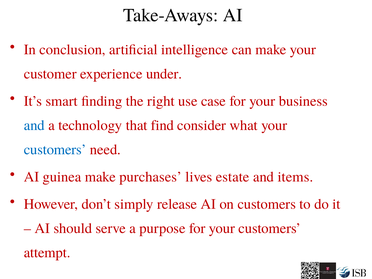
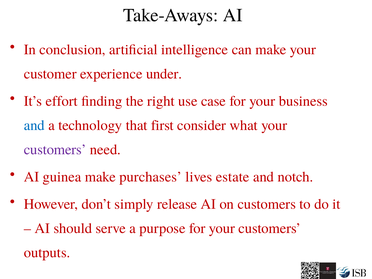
smart: smart -> effort (62, 101)
find: find -> first (162, 125)
customers colour: blue -> purple (55, 150)
items: items -> notch (295, 177)
attempt: attempt -> outputs (47, 253)
